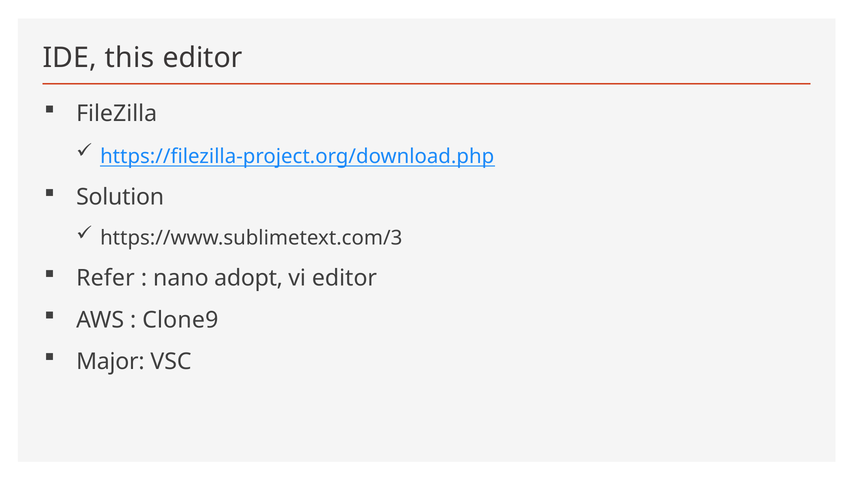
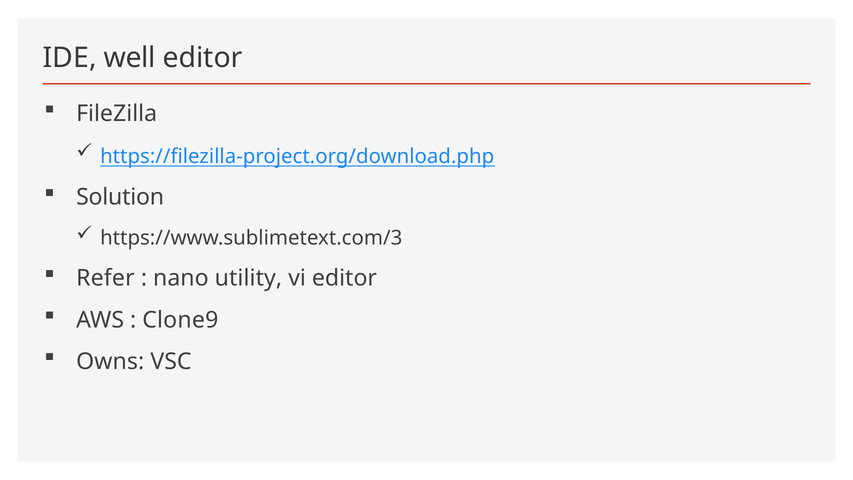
this: this -> well (130, 58)
adopt: adopt -> utility (248, 278)
Major: Major -> Owns (110, 362)
